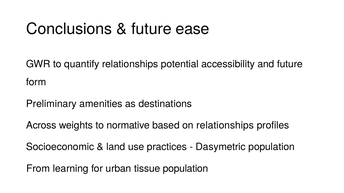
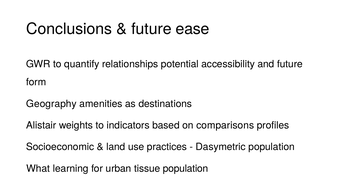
Preliminary: Preliminary -> Geography (51, 104)
Across: Across -> Alistair (41, 126)
normative: normative -> indicators (128, 126)
on relationships: relationships -> comparisons (225, 126)
From: From -> What (38, 169)
